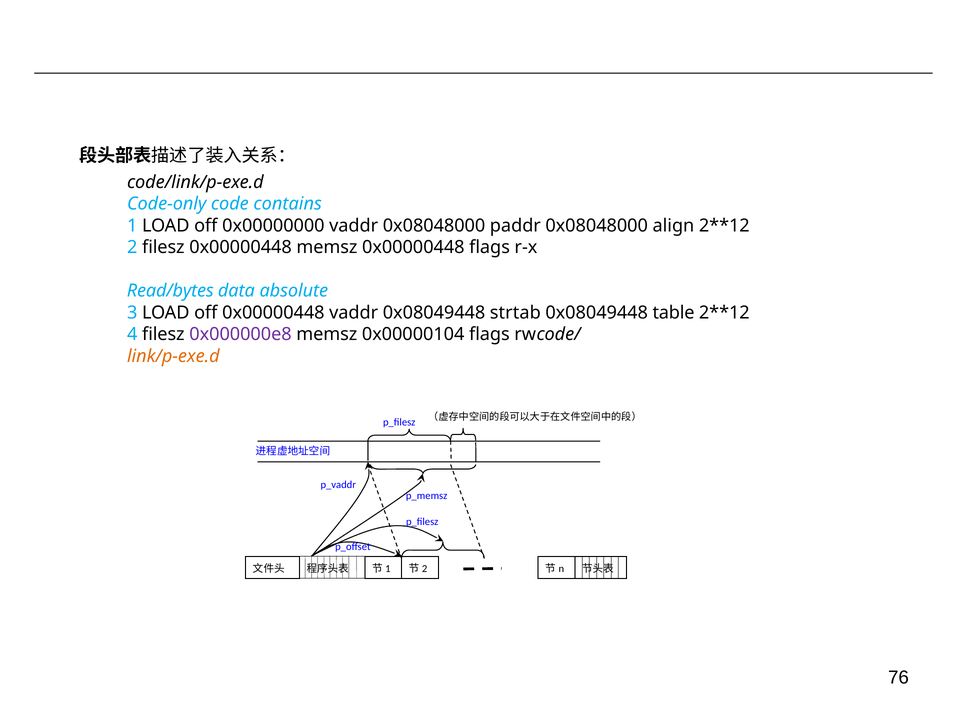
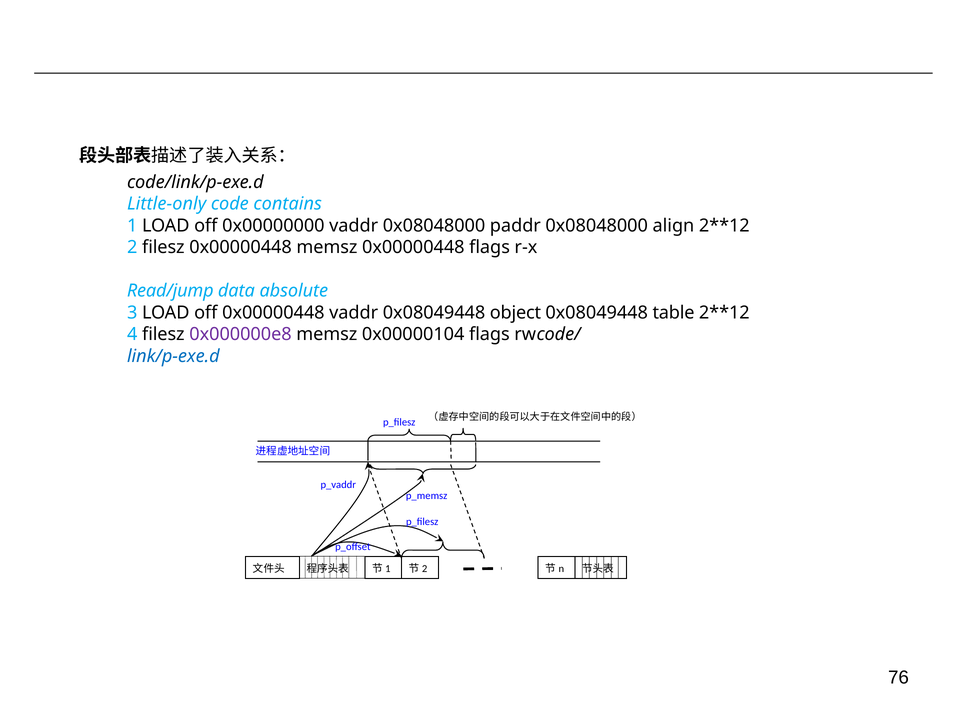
Code-only: Code-only -> Little-only (167, 204)
Read/bytes: Read/bytes -> Read/jump (170, 291)
strtab: strtab -> object (515, 313)
link/p-exe.d colour: orange -> blue (173, 356)
